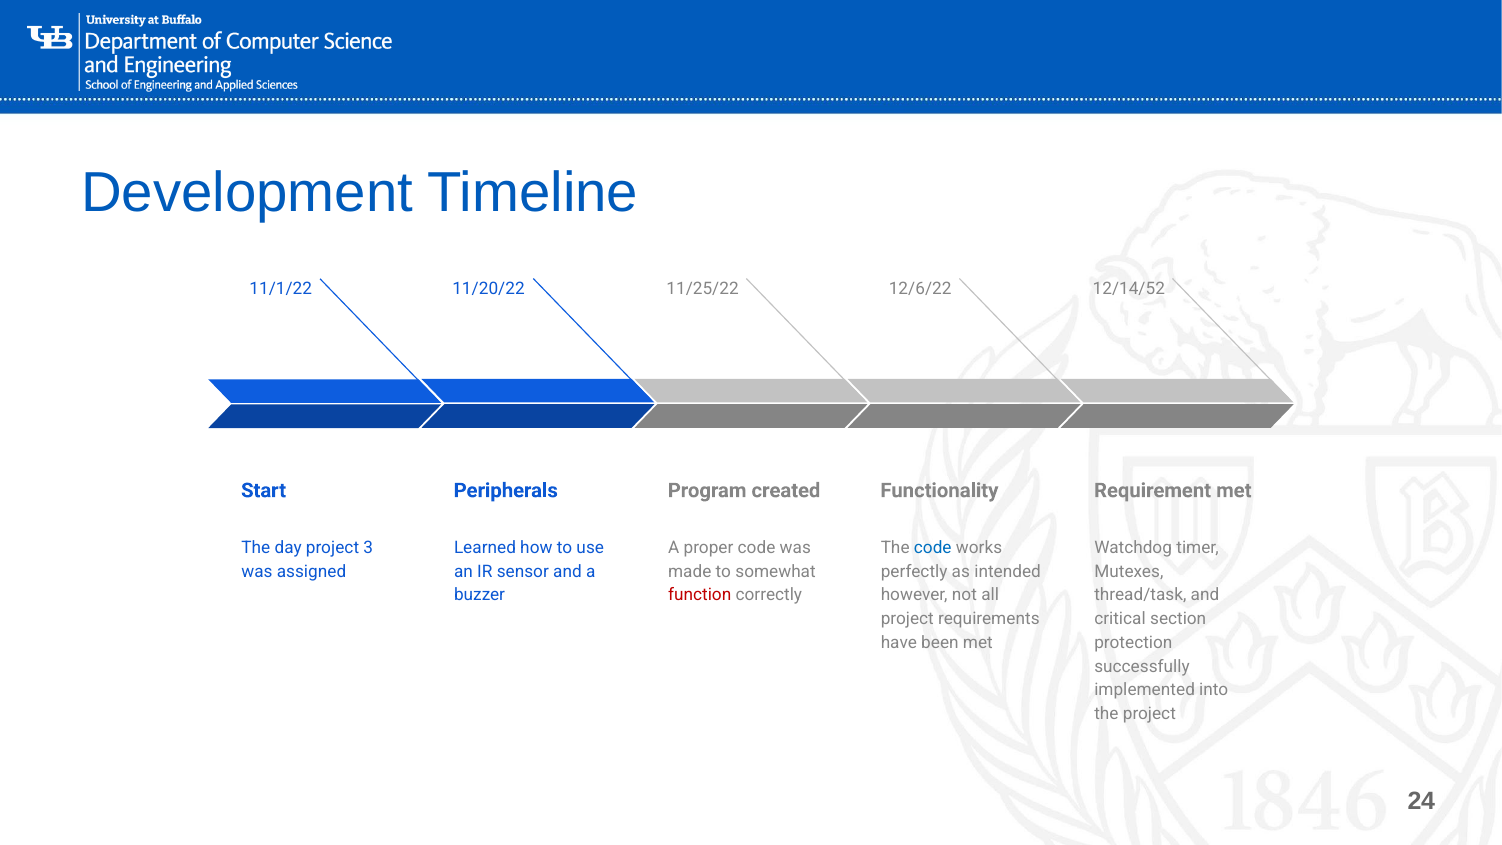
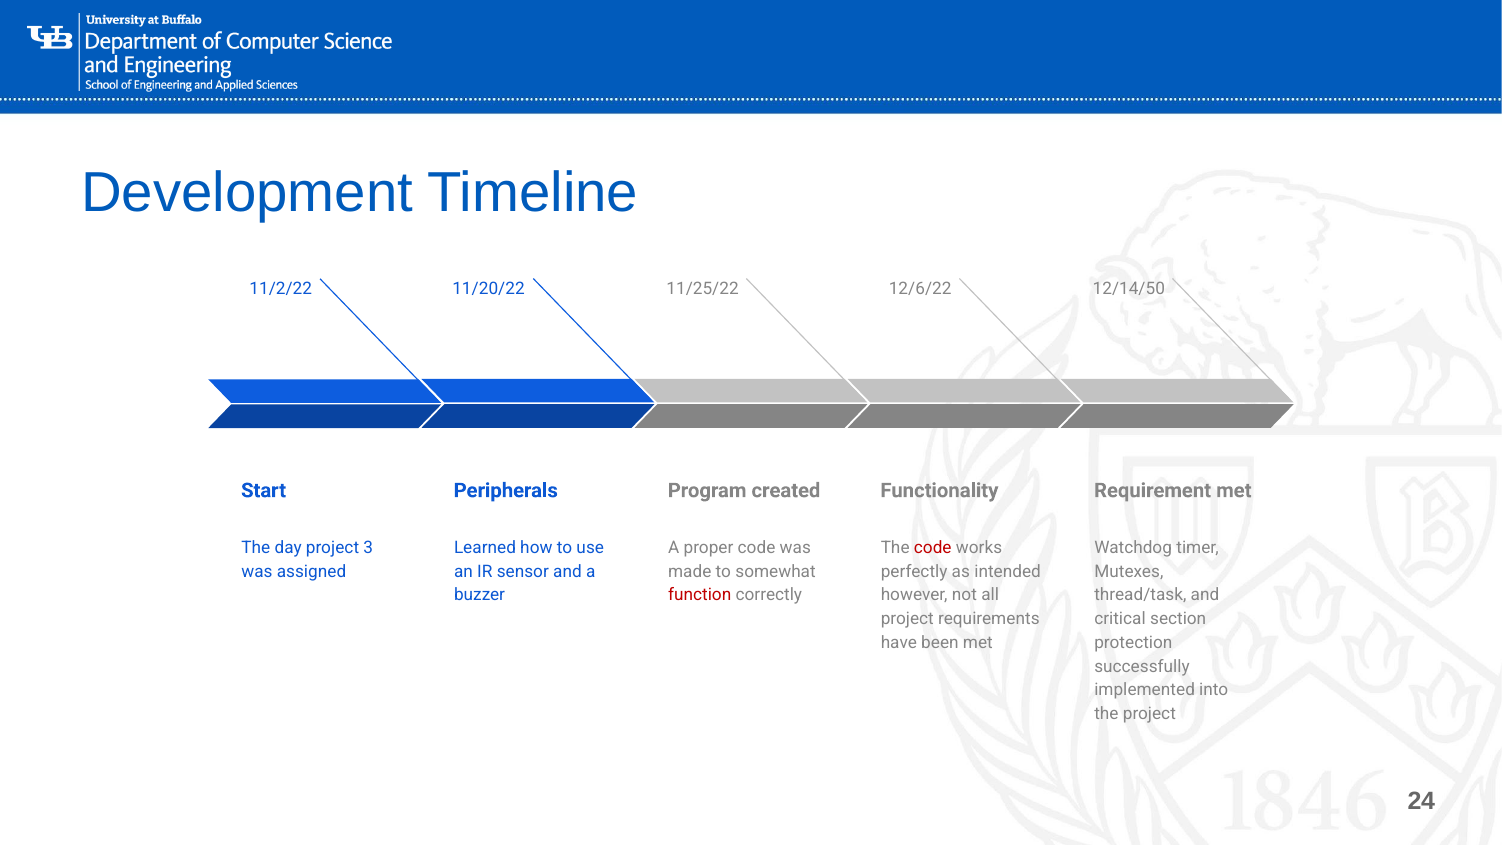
11/1/22: 11/1/22 -> 11/2/22 (281, 288)
12/14/52: 12/14/52 -> 12/14/50 (1129, 288)
code colour: blue -> red (933, 548)
